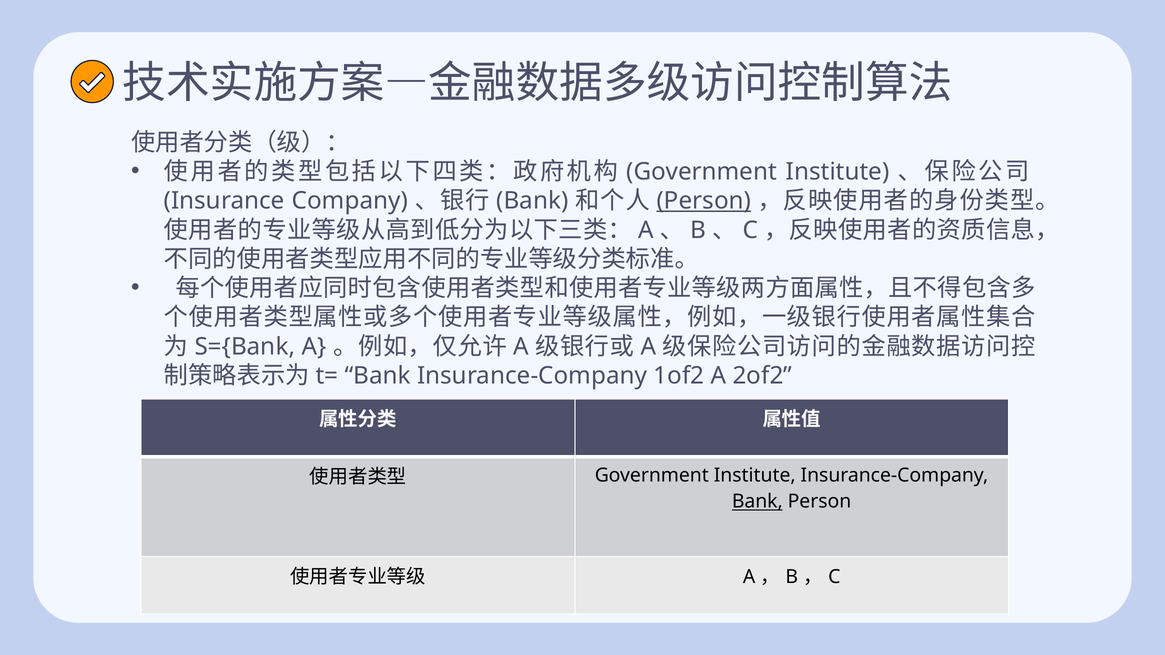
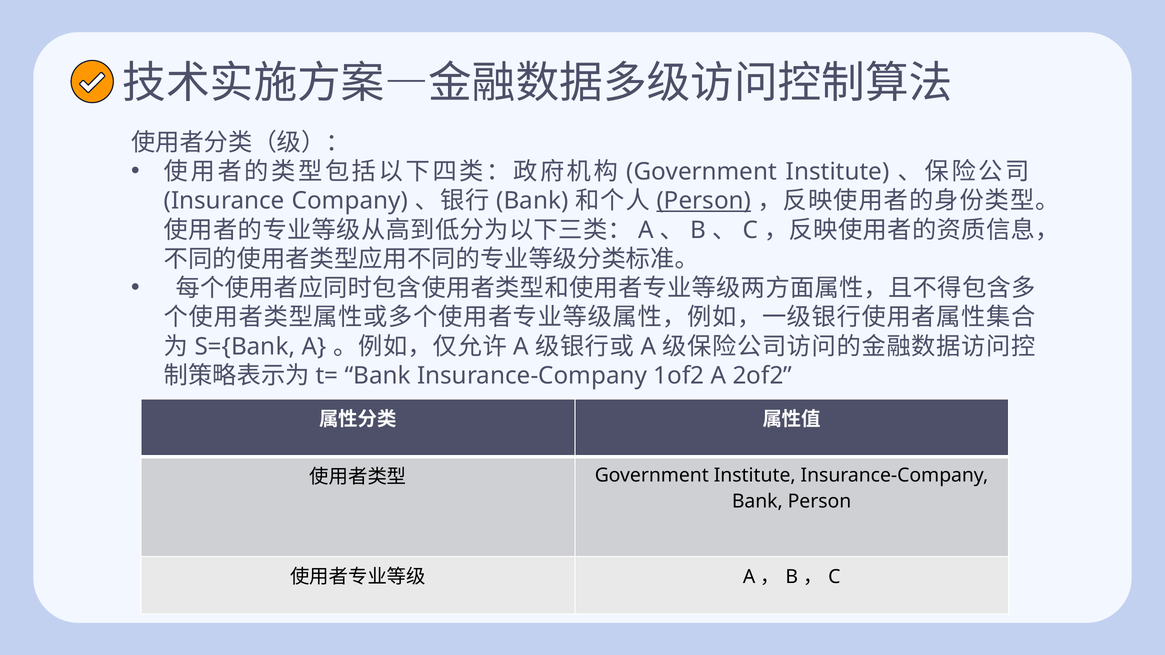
Bank underline: present -> none (757, 502)
